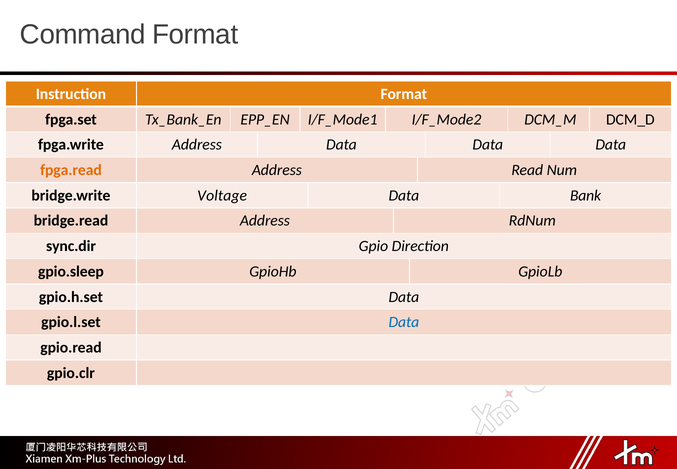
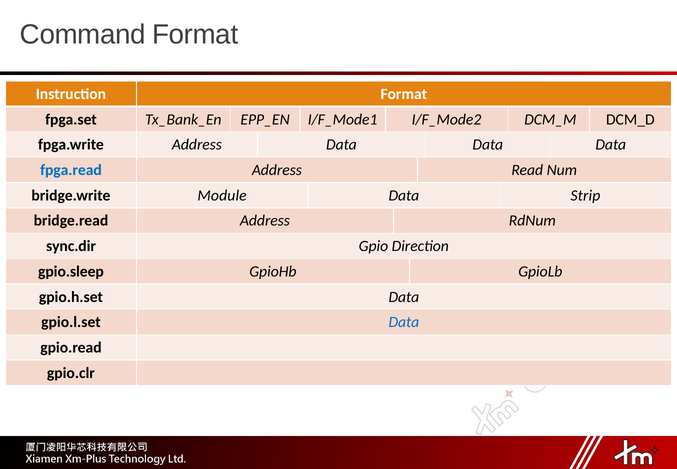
fpga.read colour: orange -> blue (71, 170)
Voltage: Voltage -> Module (222, 195)
Bank: Bank -> Strip (585, 195)
